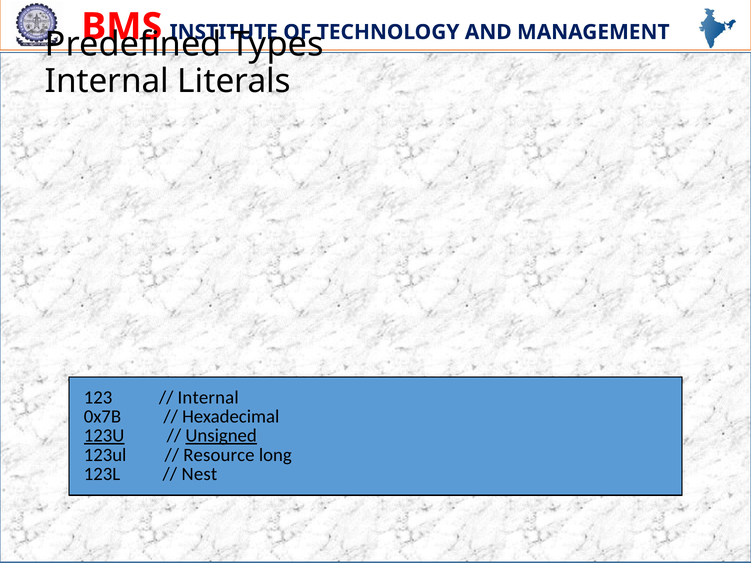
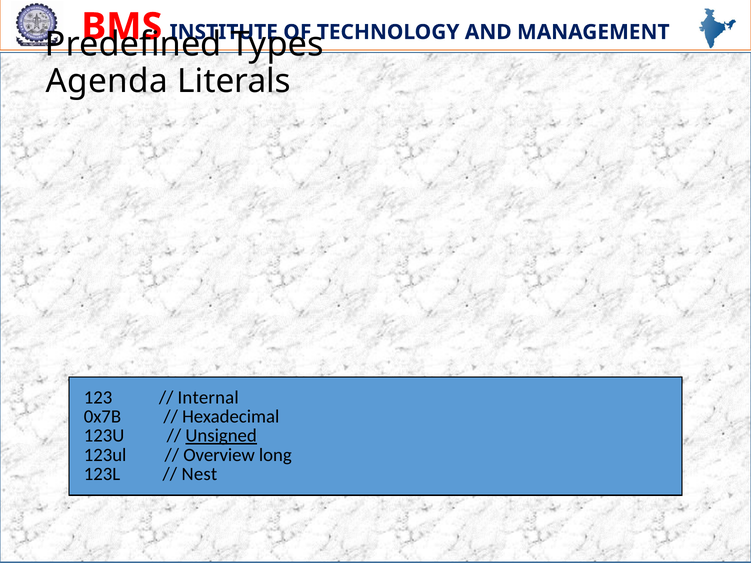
Internal: Internal -> Agenda (107, 81)
123U underline: present -> none (104, 436)
Resource: Resource -> Overview (219, 455)
